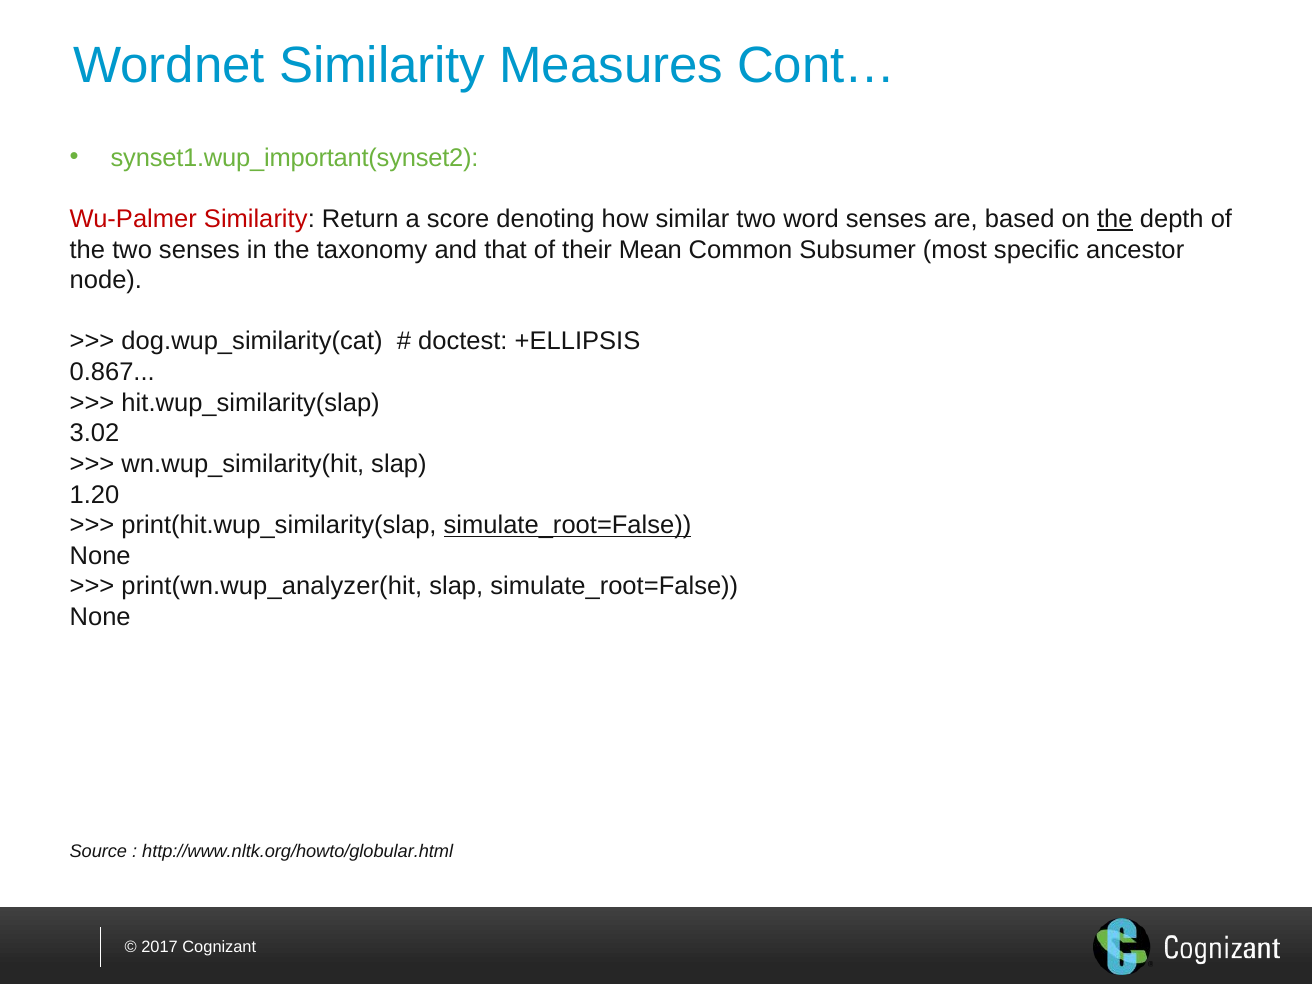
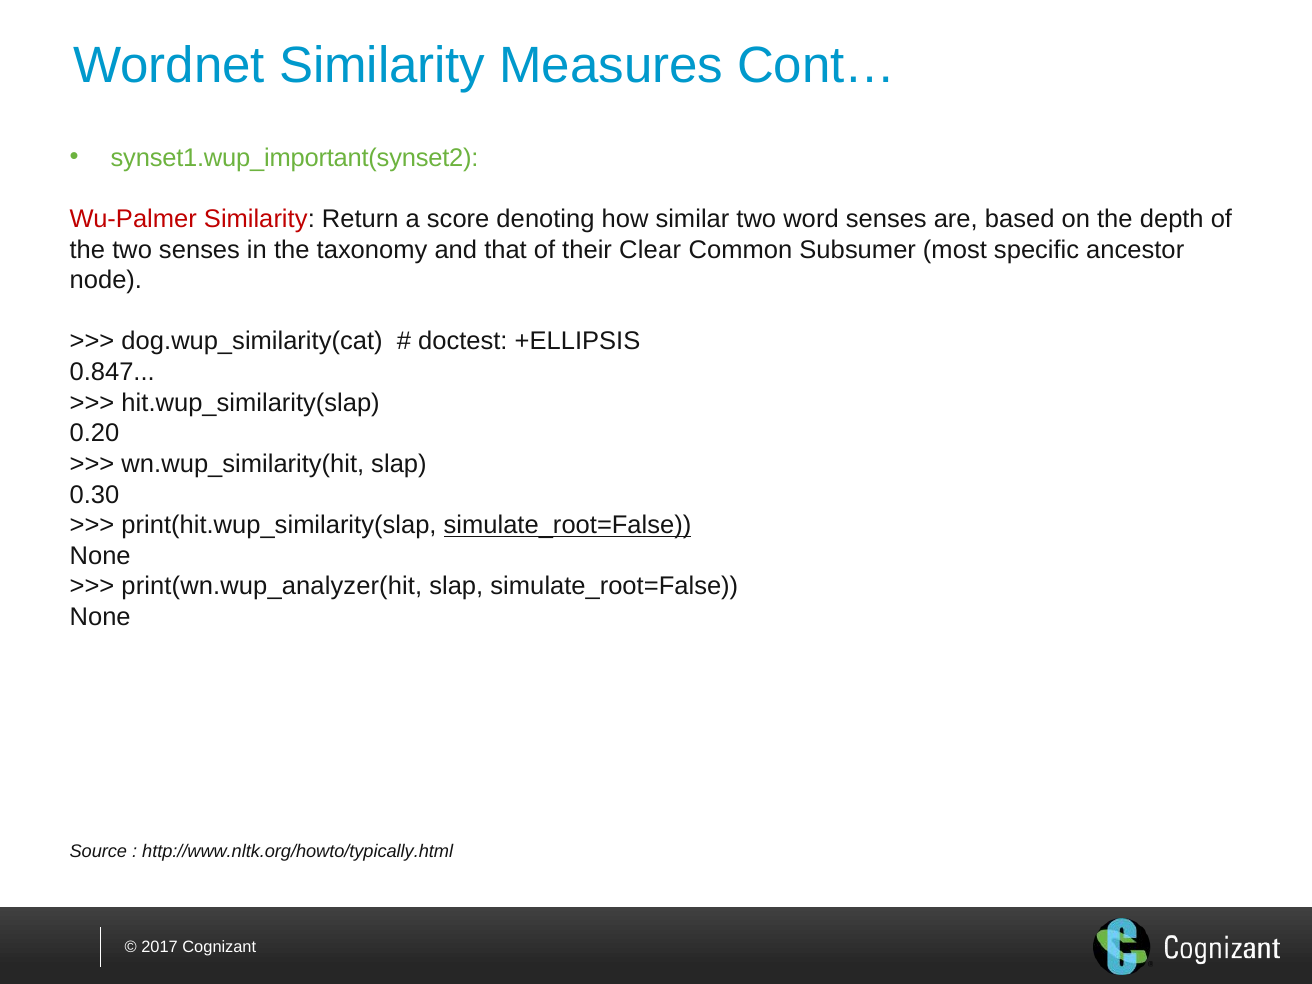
the underline: present -> none (1115, 219)
Mean: Mean -> Clear (650, 250)
0.867: 0.867 -> 0.847 (112, 372)
3.02: 3.02 -> 0.20 (94, 433)
1.20: 1.20 -> 0.30 (94, 495)
http://www.nltk.org/howto/globular.html: http://www.nltk.org/howto/globular.html -> http://www.nltk.org/howto/typically.html (298, 852)
